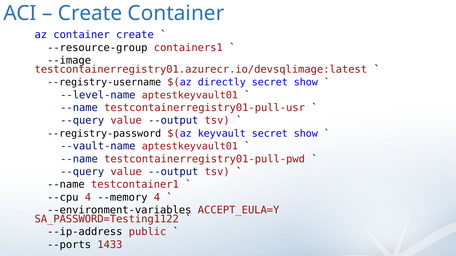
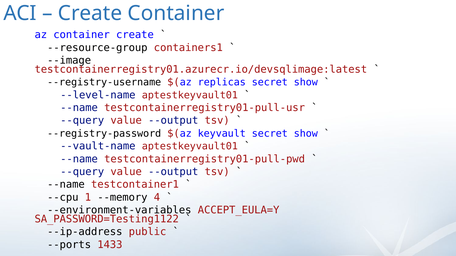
directly: directly -> replicas (222, 82)
--cpu 4: 4 -> 1 (88, 198)
